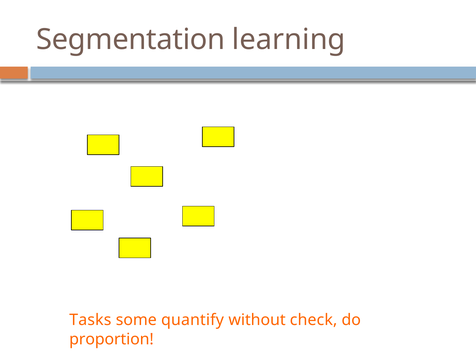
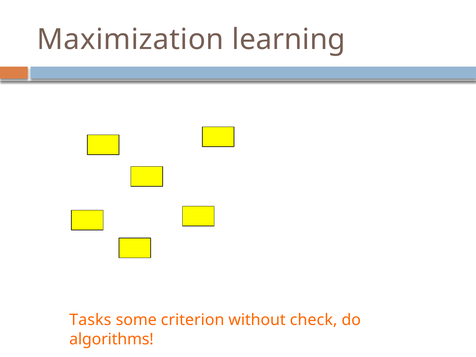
Segmentation: Segmentation -> Maximization (130, 40)
quantify: quantify -> criterion (193, 320)
proportion: proportion -> algorithms (111, 339)
